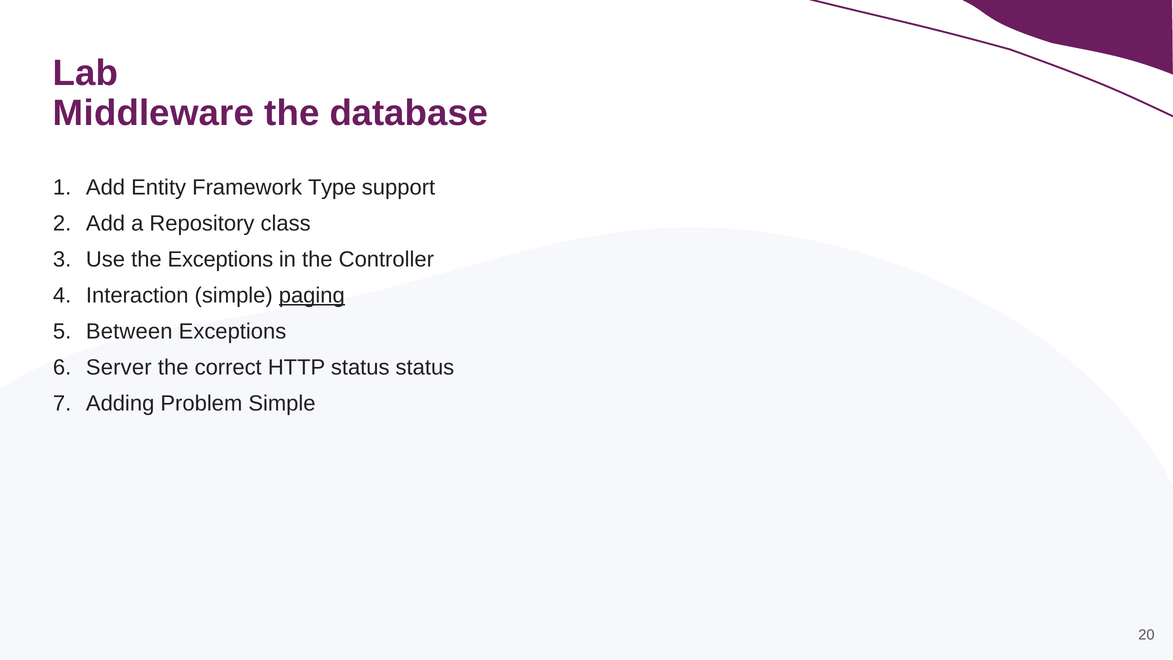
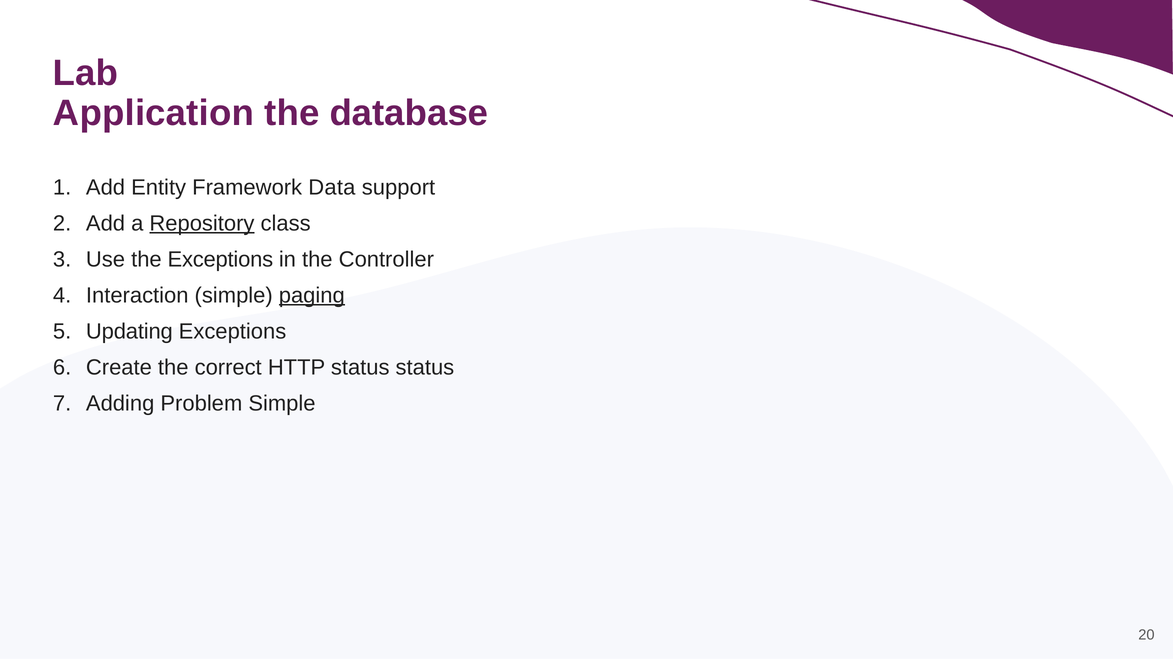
Middleware: Middleware -> Application (154, 113)
Type: Type -> Data (332, 187)
Repository underline: none -> present (202, 223)
Between: Between -> Updating (129, 331)
Server: Server -> Create (119, 367)
